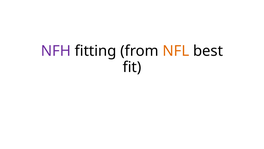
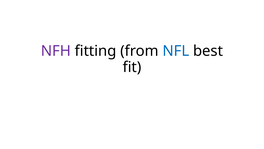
NFL colour: orange -> blue (176, 51)
